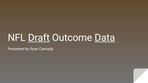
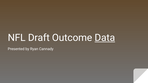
Draft underline: present -> none (39, 38)
